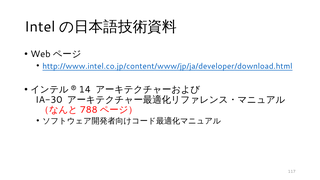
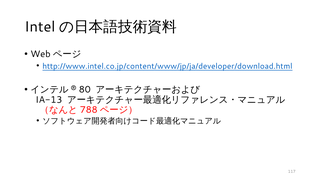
14: 14 -> 80 (85, 90)
IA-30: IA-30 -> IA-13 (49, 100)
